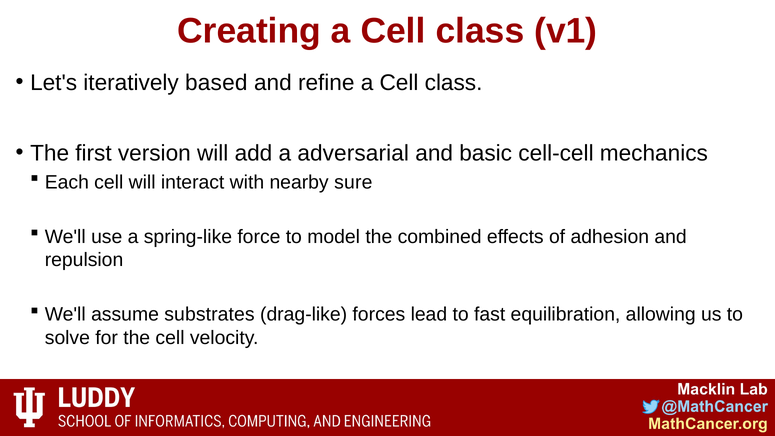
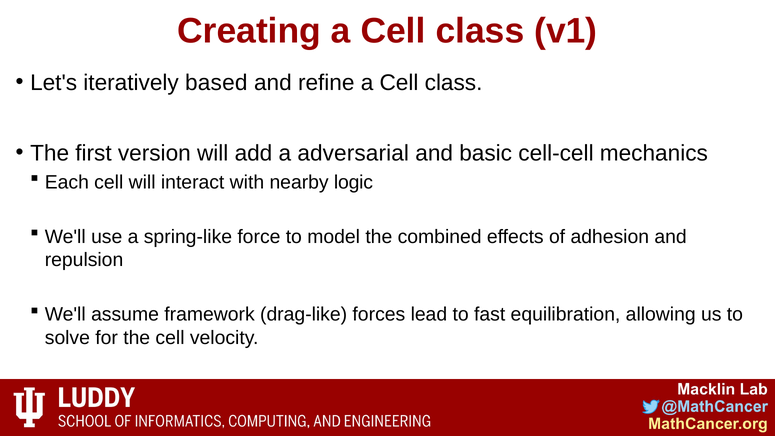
sure: sure -> logic (353, 182)
substrates: substrates -> framework (210, 314)
